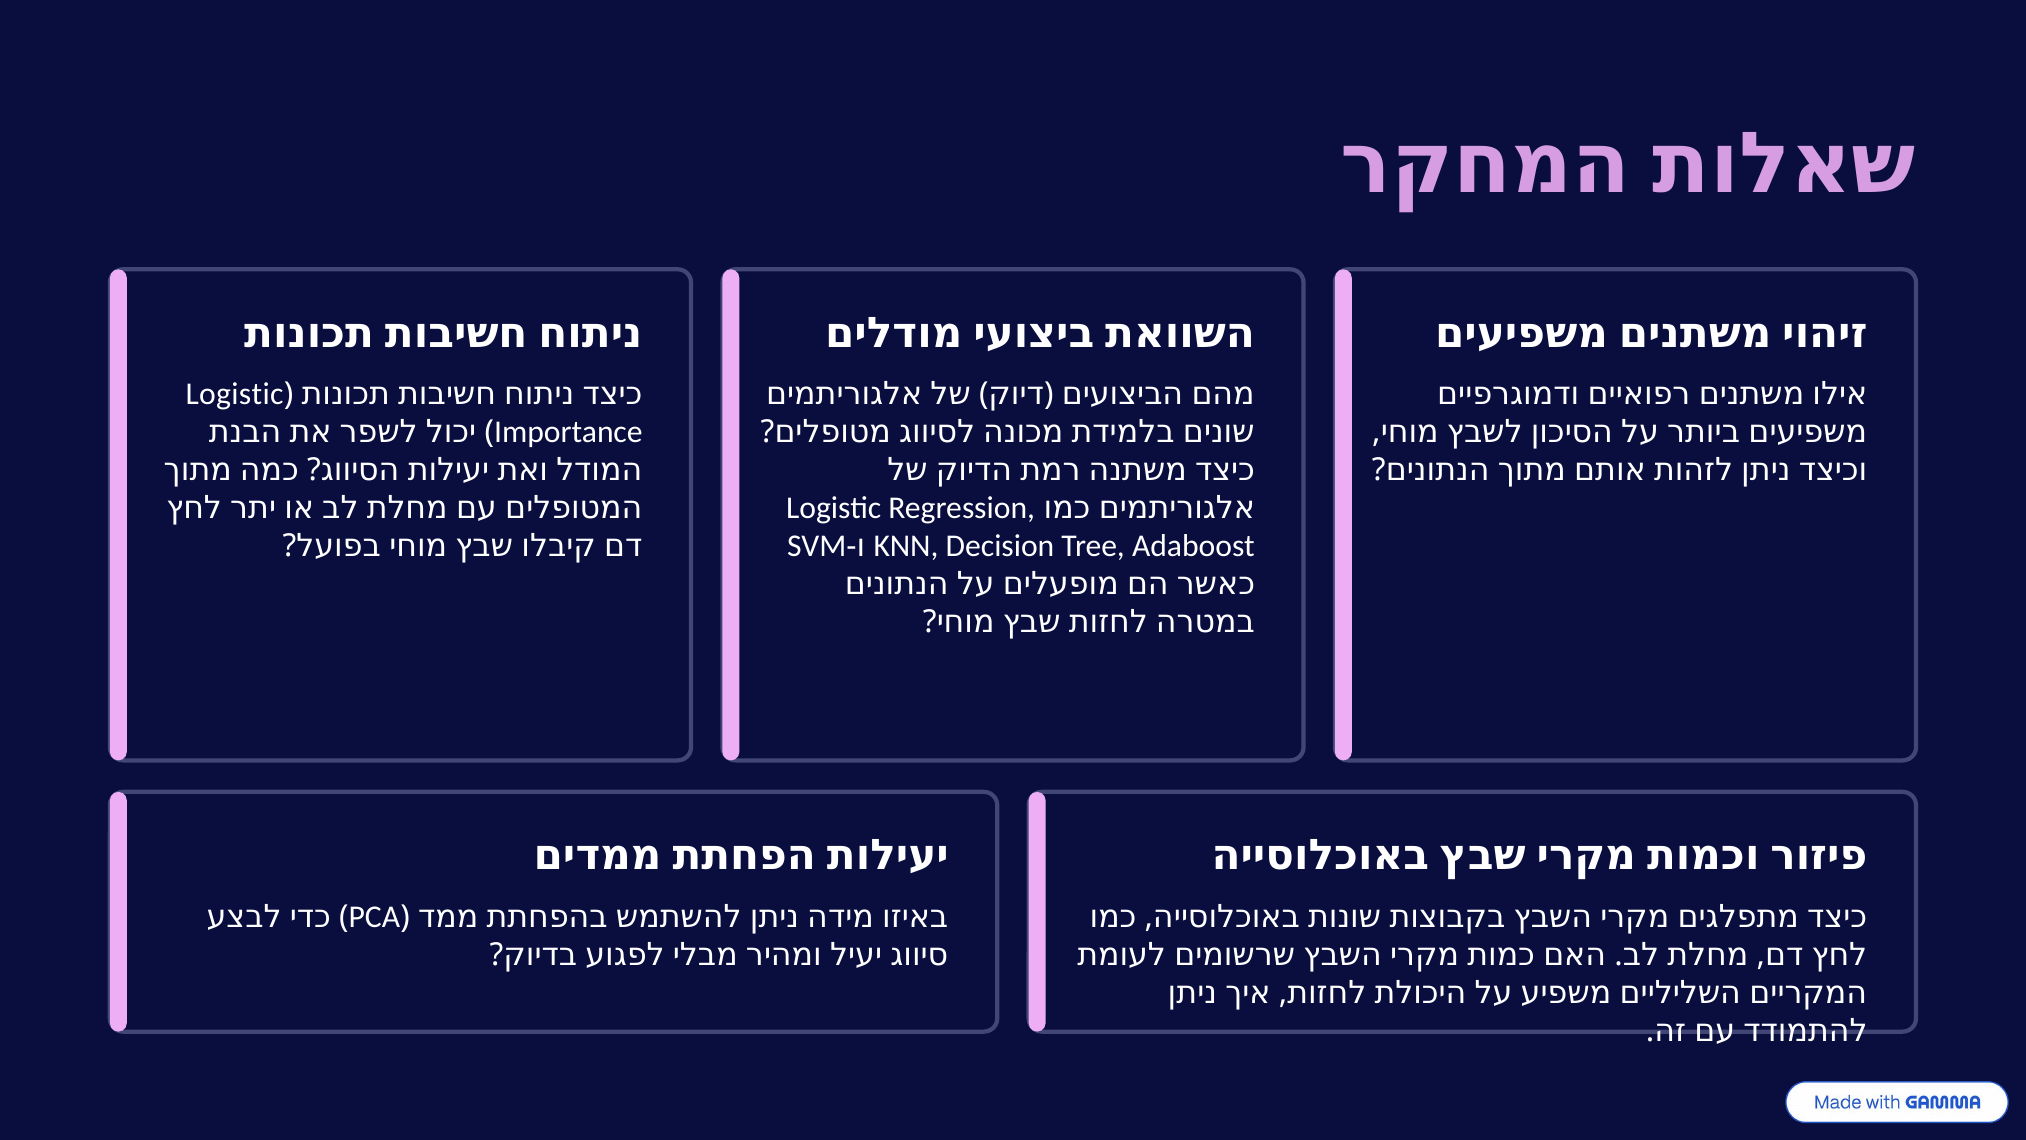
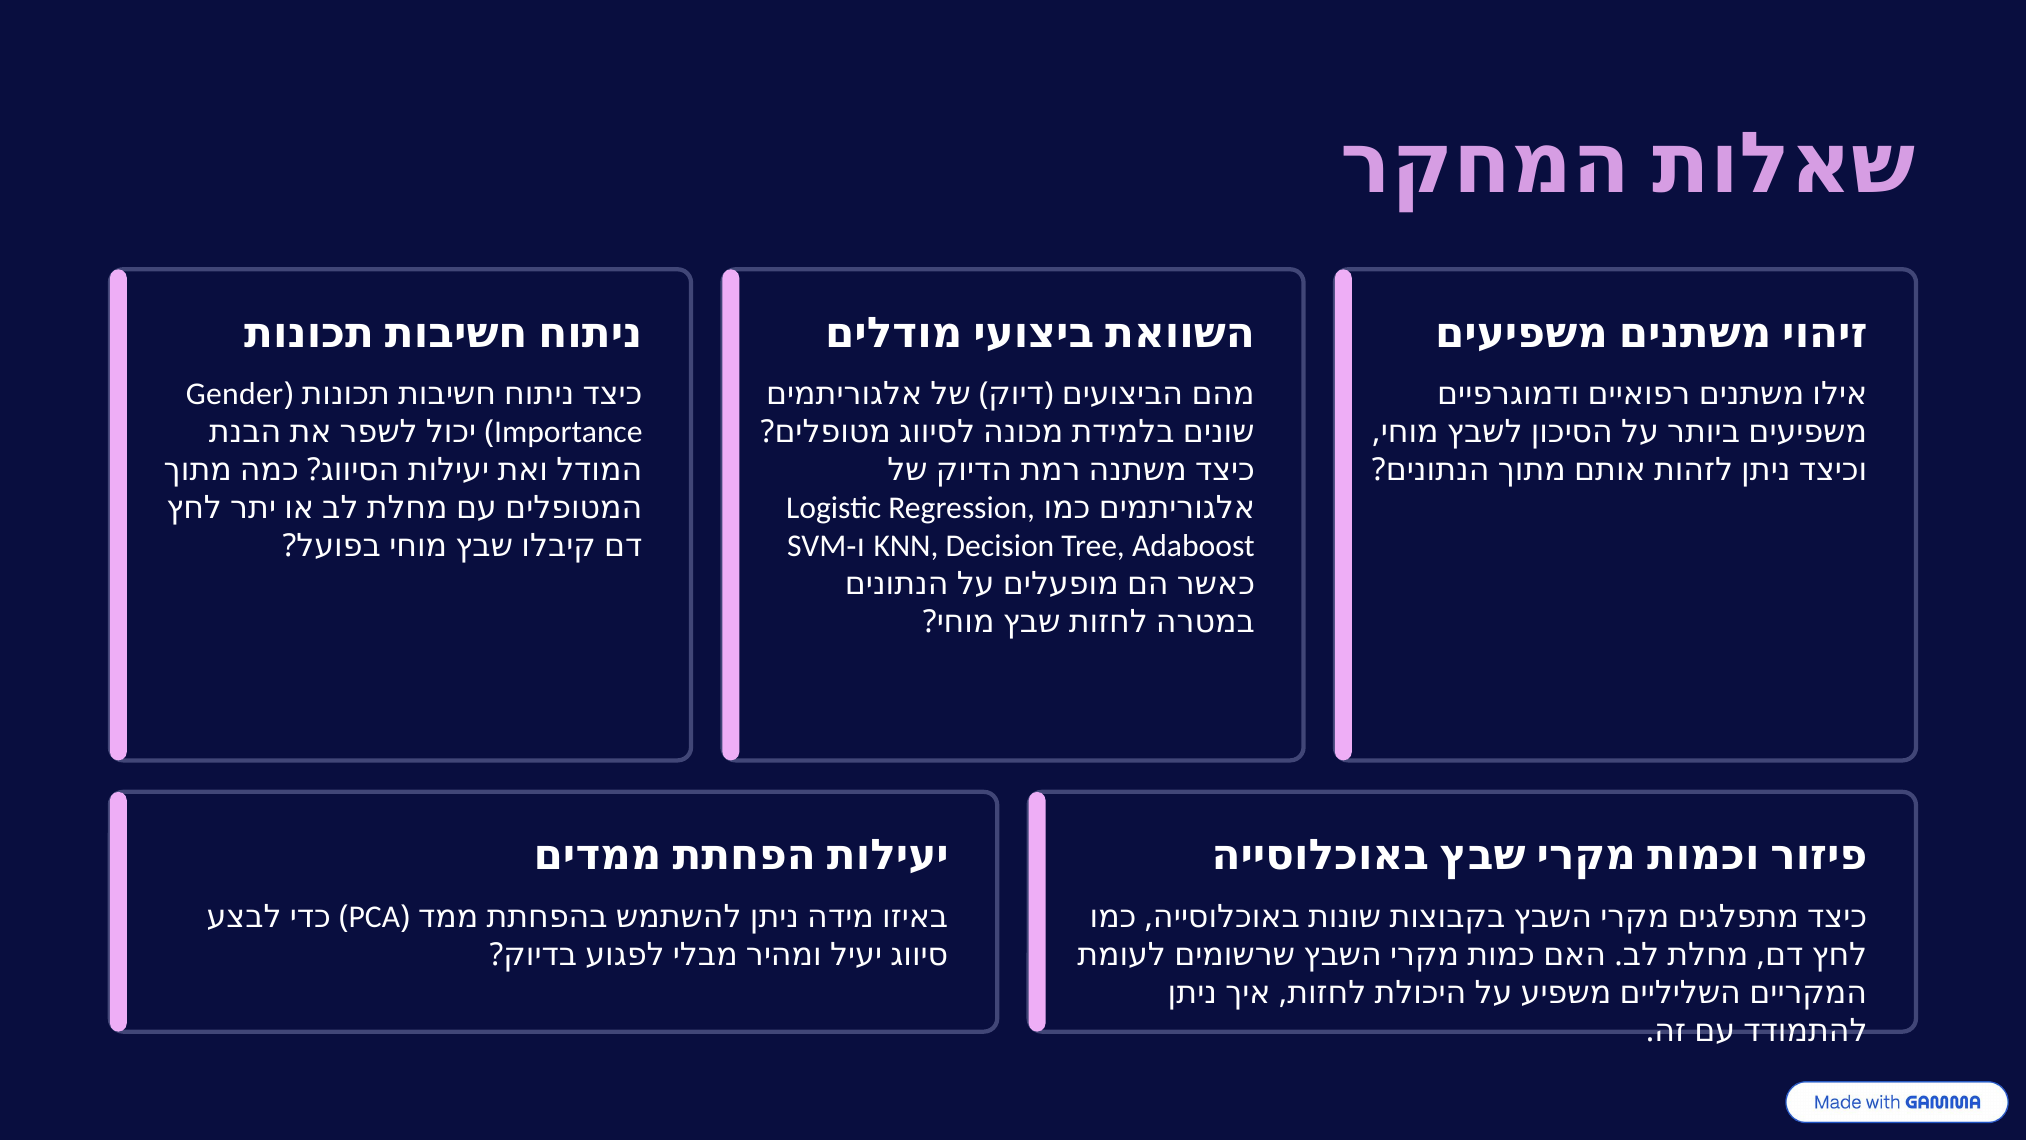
Logistic: Logistic -> Gender (235, 394)
